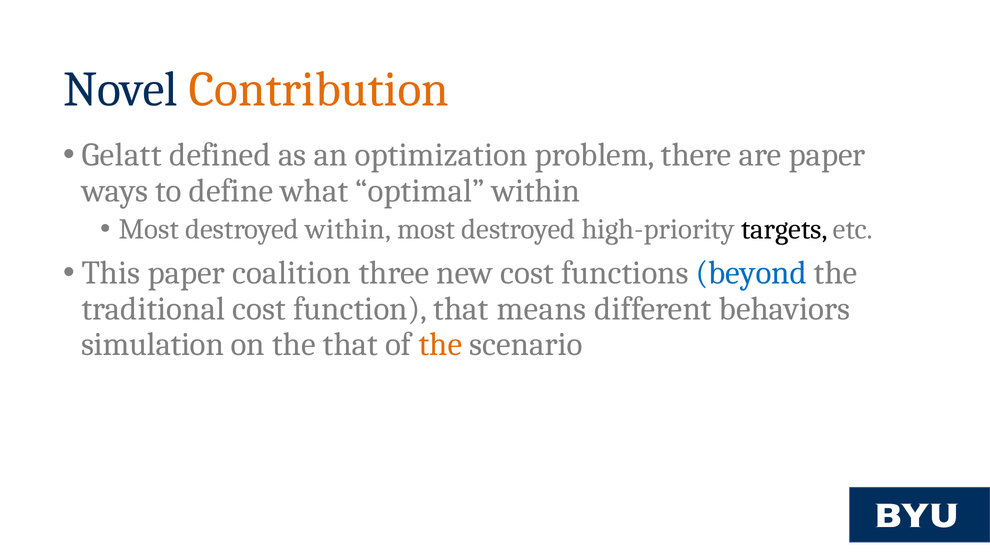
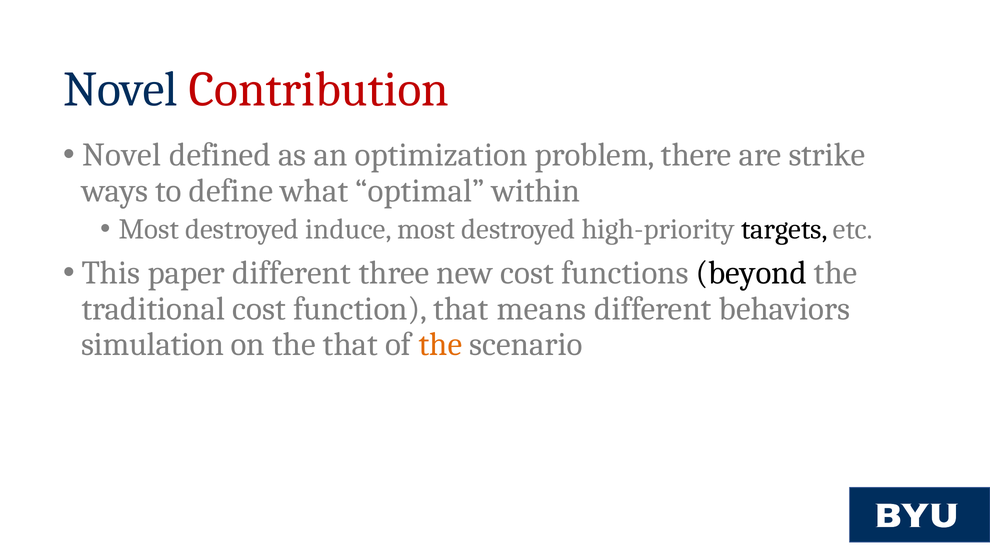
Contribution colour: orange -> red (319, 90)
Gelatt: Gelatt -> Novel (122, 155)
are paper: paper -> strike (827, 155)
destroyed within: within -> induce (348, 229)
paper coalition: coalition -> different (292, 273)
beyond colour: blue -> black (751, 273)
